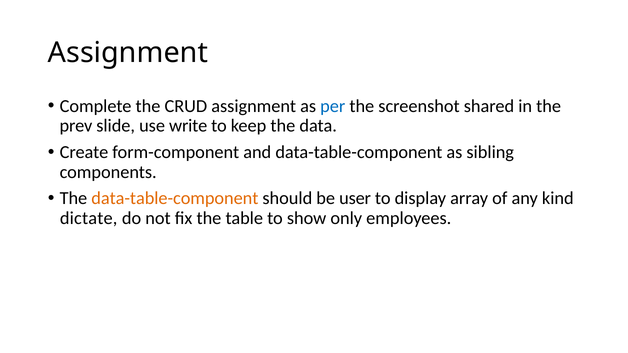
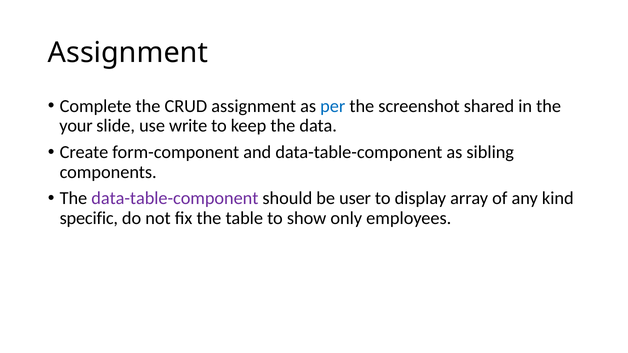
prev: prev -> your (76, 126)
data-table-component colour: orange -> purple (175, 198)
dictate: dictate -> specific (89, 218)
